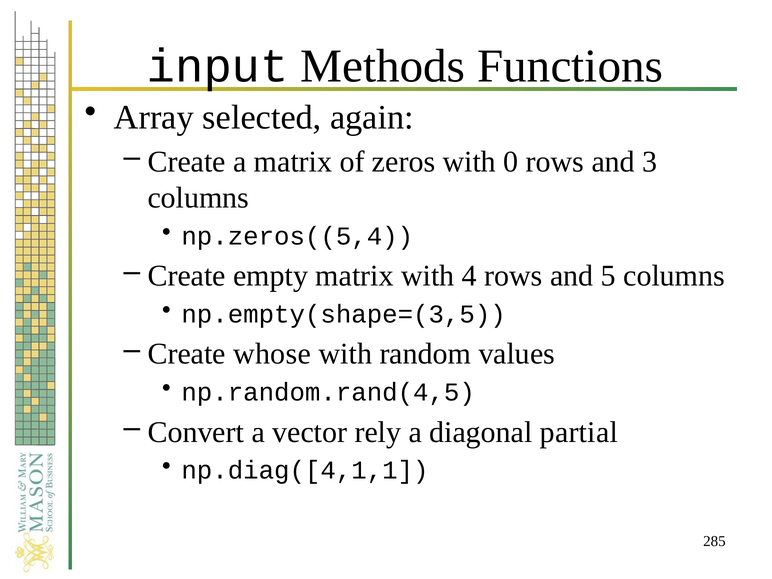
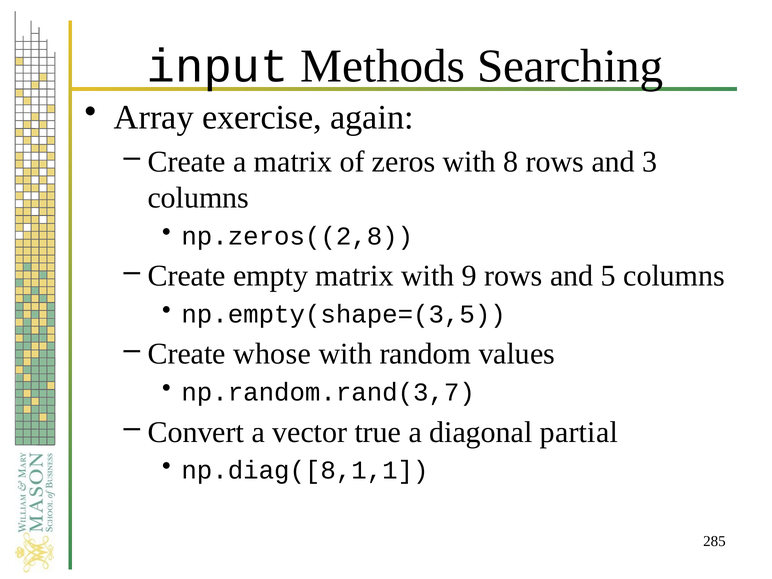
Functions: Functions -> Searching (570, 66)
selected: selected -> exercise (262, 118)
0: 0 -> 8 (511, 162)
np.zeros((5,4: np.zeros((5,4 -> np.zeros((2,8 (297, 236)
4: 4 -> 9 (469, 276)
np.random.rand(4,5: np.random.rand(4,5 -> np.random.rand(3,7 (328, 392)
rely: rely -> true (378, 432)
np.diag([4,1,1: np.diag([4,1,1 -> np.diag([8,1,1 (305, 470)
